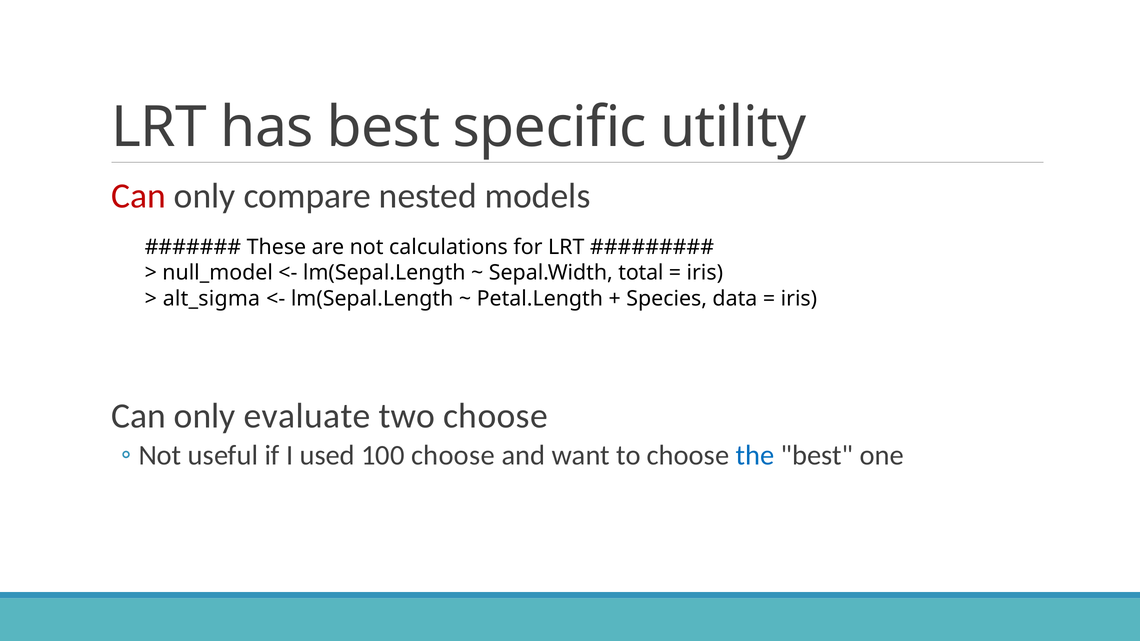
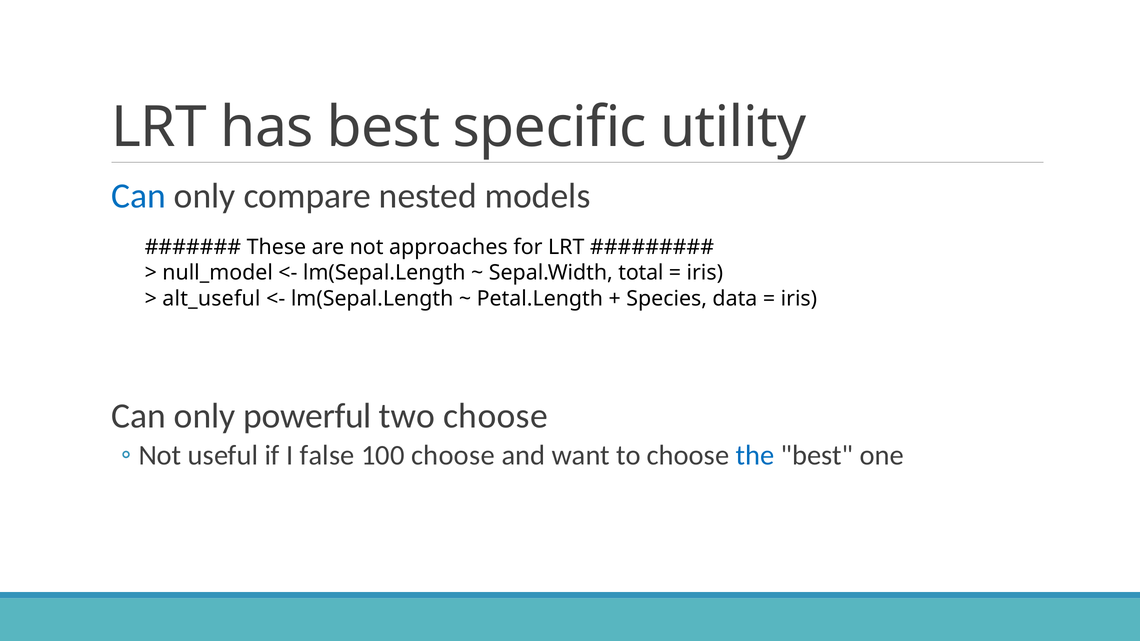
Can colour: red -> blue (139, 196)
calculations: calculations -> approaches (448, 247)
alt_sigma: alt_sigma -> alt_useful (211, 299)
evaluate: evaluate -> powerful (307, 416)
used: used -> false (327, 456)
